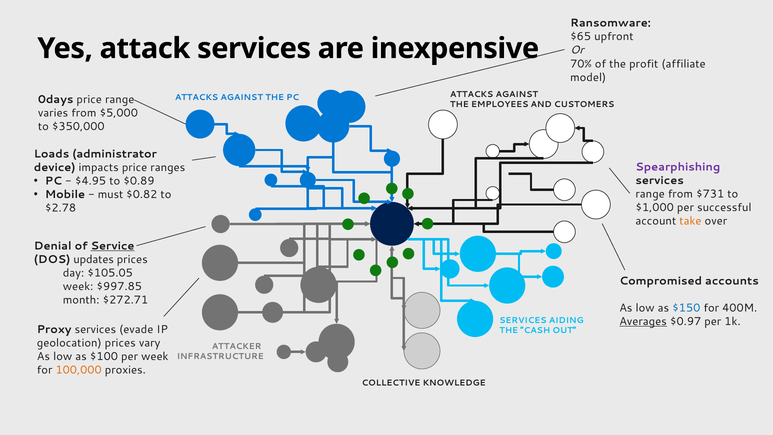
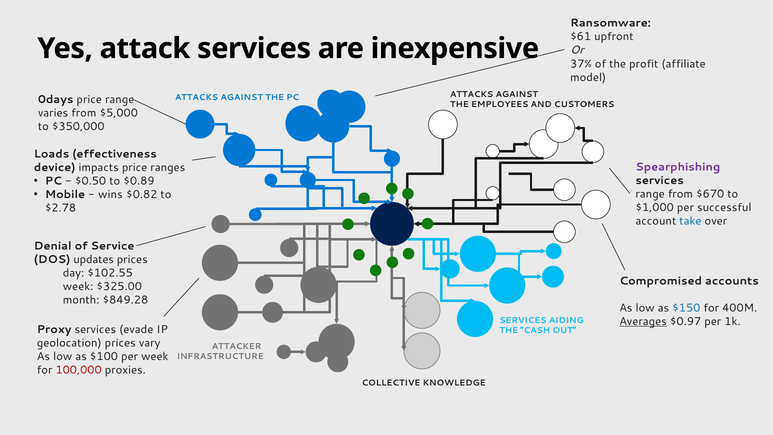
$65: $65 -> $61 (581, 37)
70%: 70% -> 37% (581, 64)
administrator: administrator -> effectiveness (115, 154)
$4.95: $4.95 -> $0.50 (91, 181)
must: must -> wins (110, 194)
$731: $731 -> $670 (710, 194)
take colour: orange -> blue (690, 221)
Service underline: present -> none (113, 246)
$105.05: $105.05 -> $102.55 (110, 273)
$997.85: $997.85 -> $325.00 (119, 286)
$272.71: $272.71 -> $849.28 (125, 300)
100,000 colour: orange -> red (79, 370)
